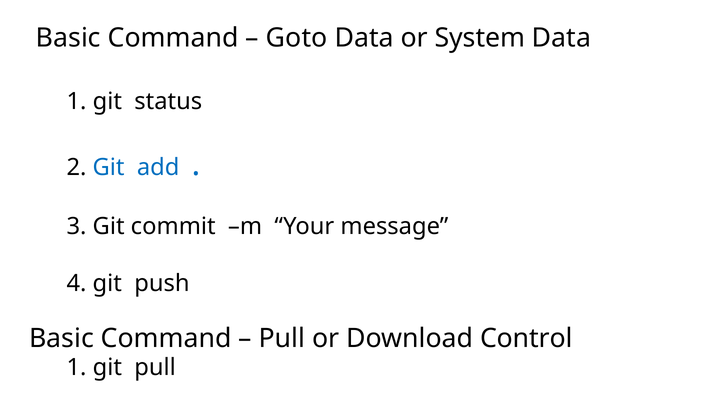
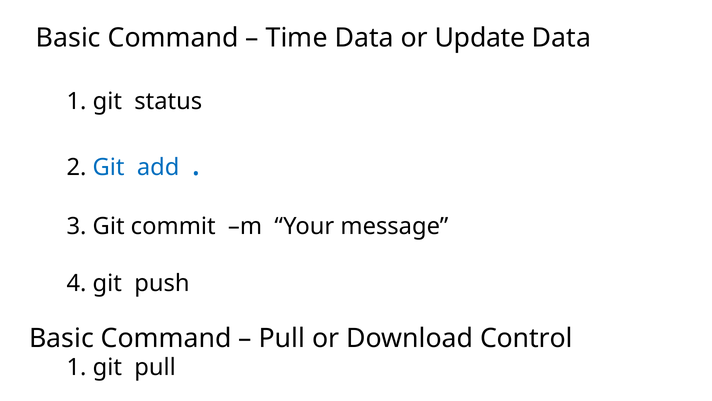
Goto: Goto -> Time (297, 38)
System: System -> Update (480, 38)
